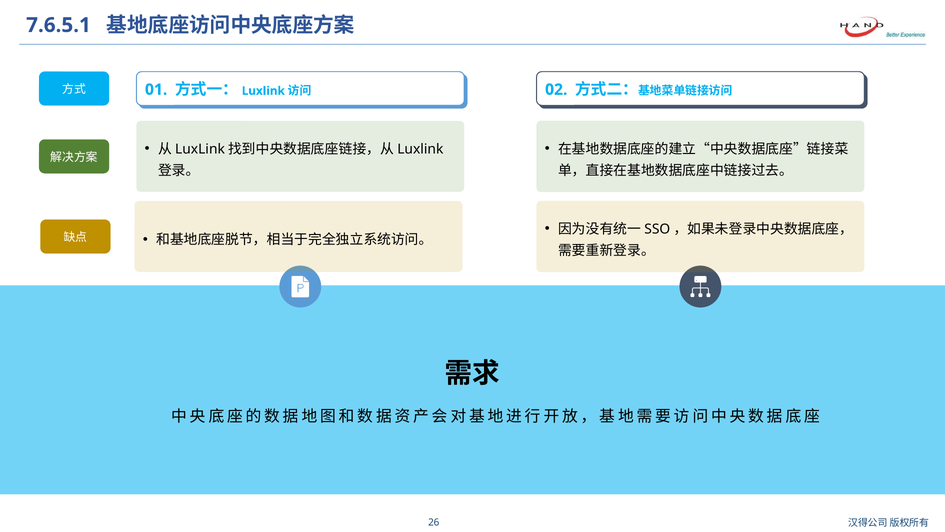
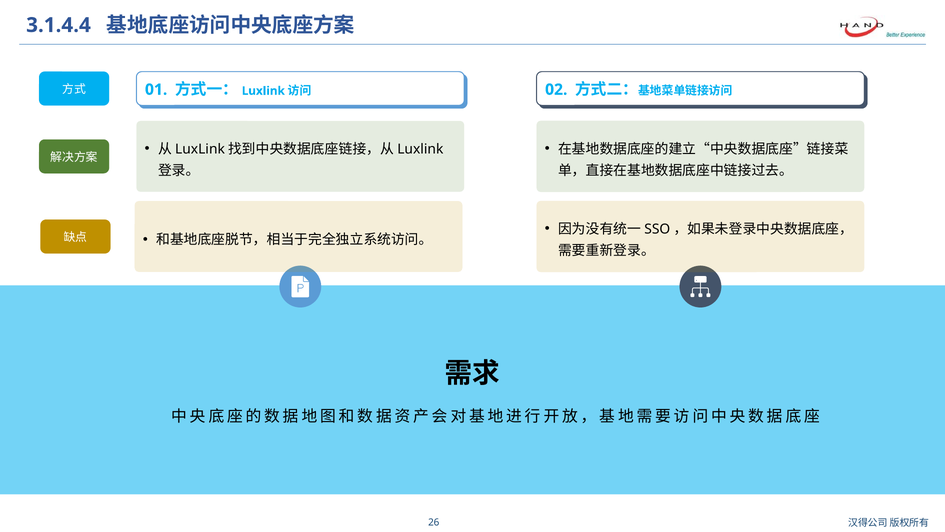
7.6.5.1: 7.6.5.1 -> 3.1.4.4 (58, 25)
